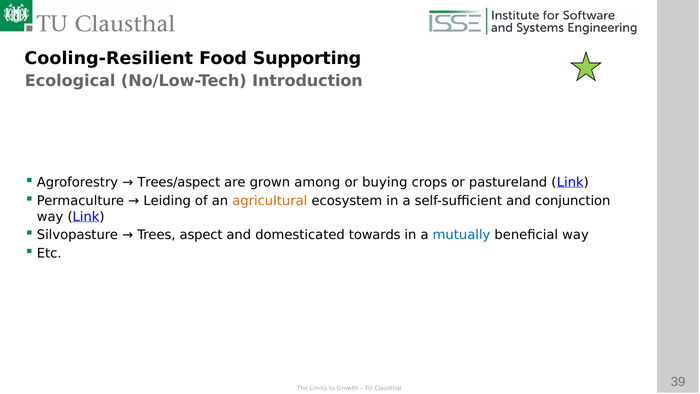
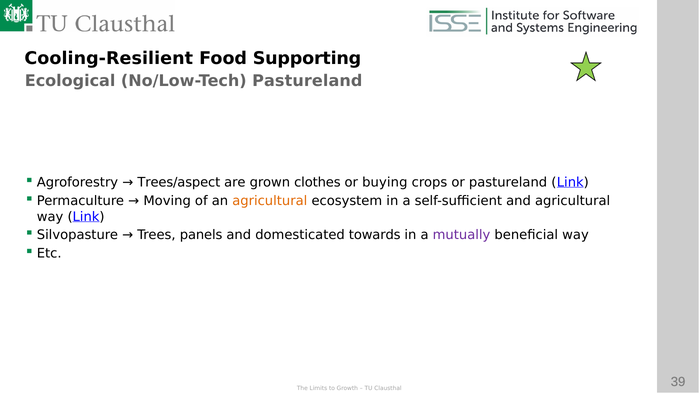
No/Low-Tech Introduction: Introduction -> Pastureland (307, 81)
among: among -> clothes (317, 182)
Leiding: Leiding -> Moving (167, 201)
and conjunction: conjunction -> agricultural (573, 201)
aspect: aspect -> panels (201, 235)
mutually colour: blue -> purple (462, 235)
